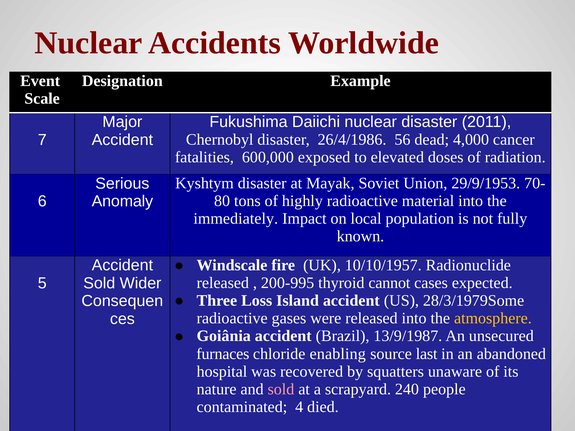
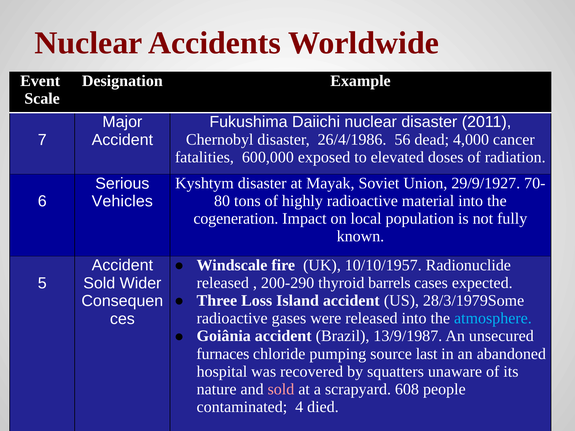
29/9/1953: 29/9/1953 -> 29/9/1927 (486, 183)
Anomaly: Anomaly -> Vehicles (122, 201)
immediately: immediately -> cogeneration (236, 219)
200-995: 200-995 -> 200-290 (288, 283)
cannot: cannot -> barrels (389, 283)
atmosphere colour: yellow -> light blue (493, 318)
enabling: enabling -> pumping (338, 354)
240: 240 -> 608 (407, 389)
